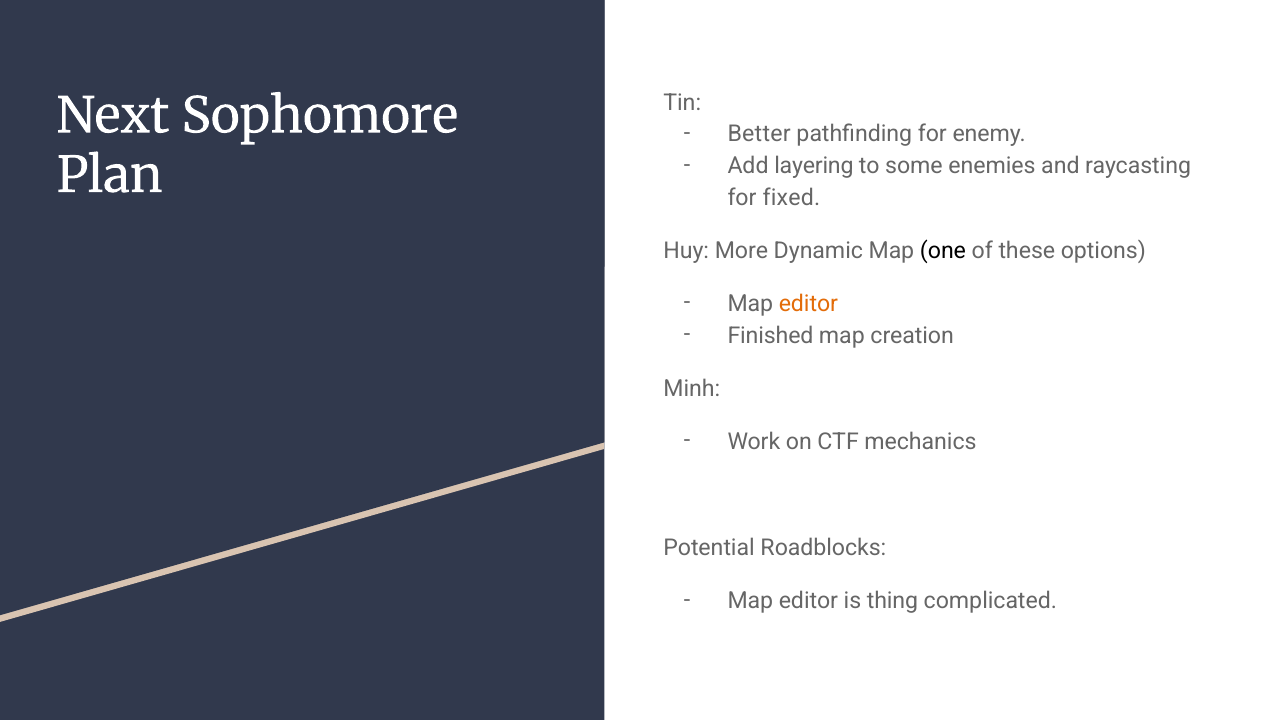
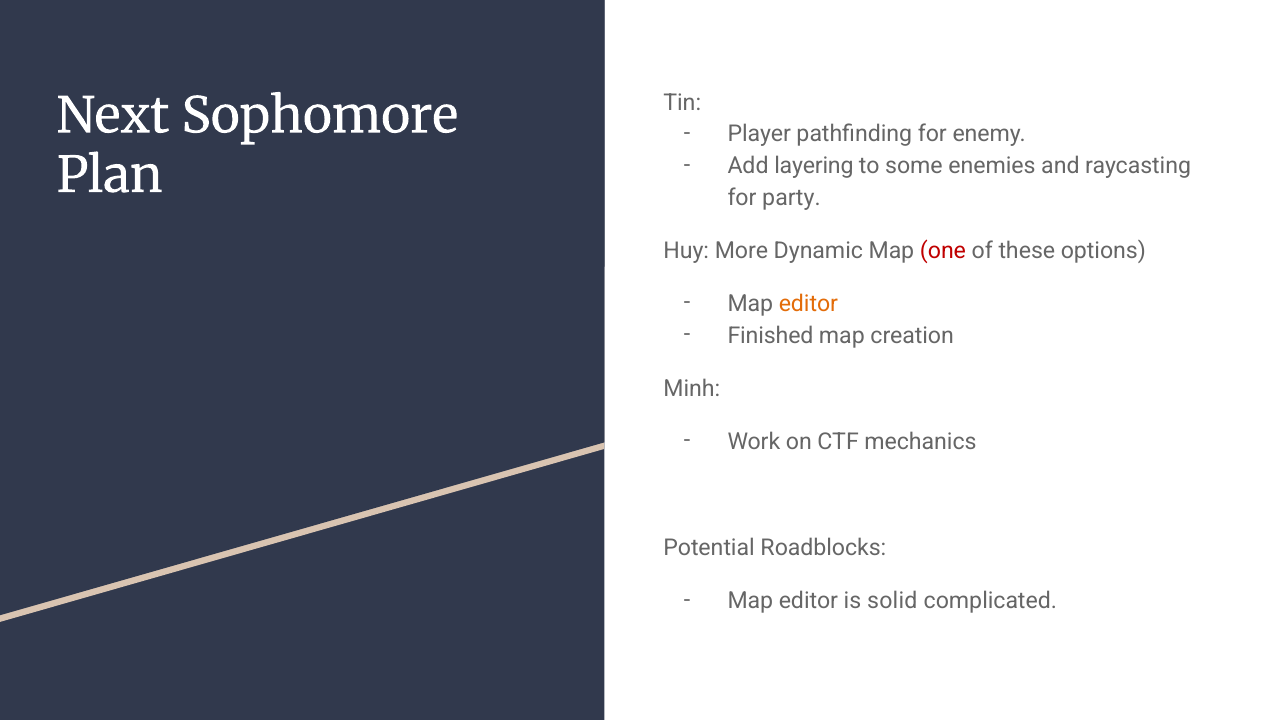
Better: Better -> Player (759, 134)
fixed: fixed -> party (791, 198)
one colour: black -> red (943, 251)
thing: thing -> solid (892, 601)
